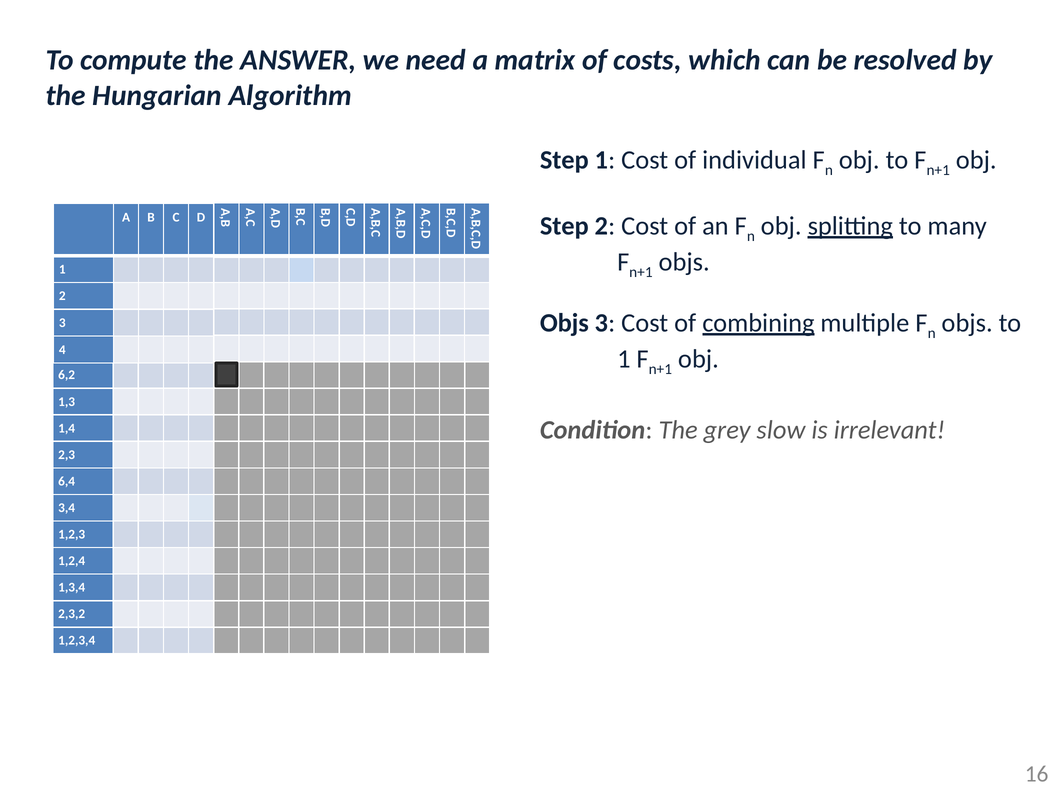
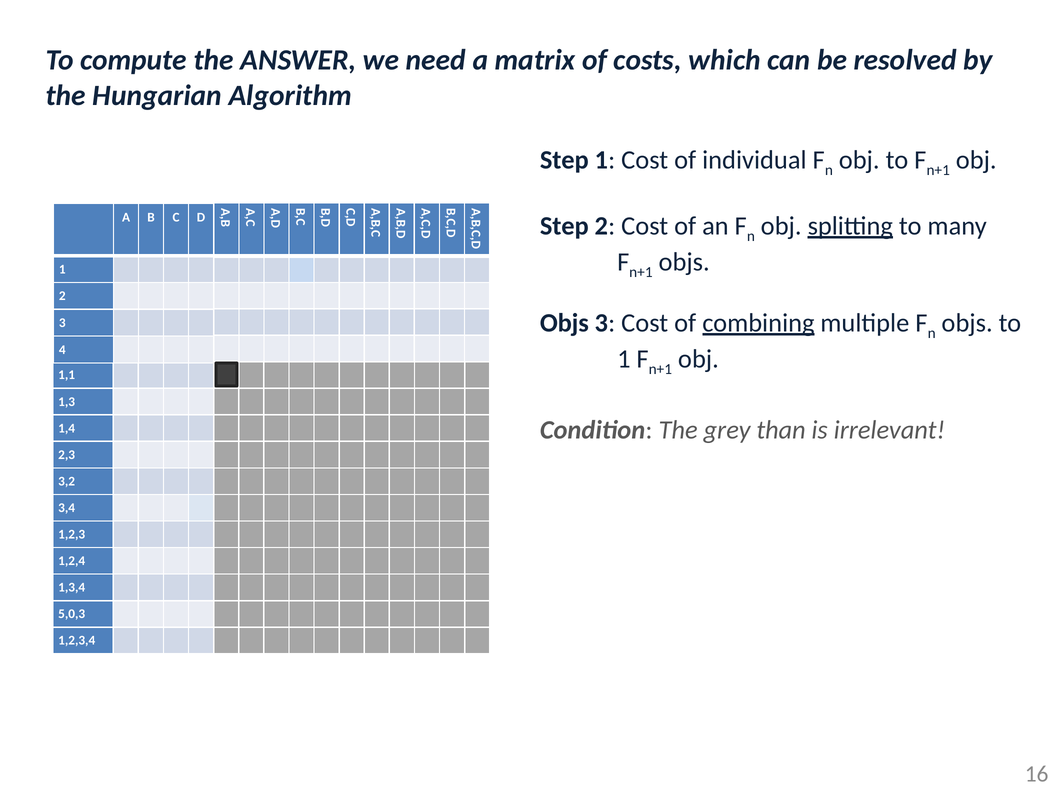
6,2: 6,2 -> 1,1 (67, 375)
slow: slow -> than (781, 430)
6,4: 6,4 -> 3,2 (67, 481)
2,3,2: 2,3,2 -> 5,0,3 (72, 614)
